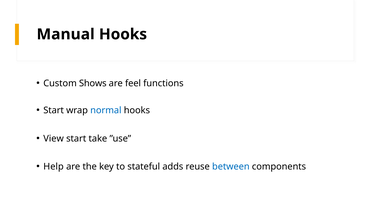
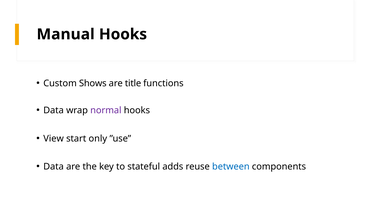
feel: feel -> title (133, 83)
Start: Start -> Data (54, 110)
normal colour: blue -> purple (106, 110)
take: take -> only (98, 139)
Help: Help -> Data (54, 167)
